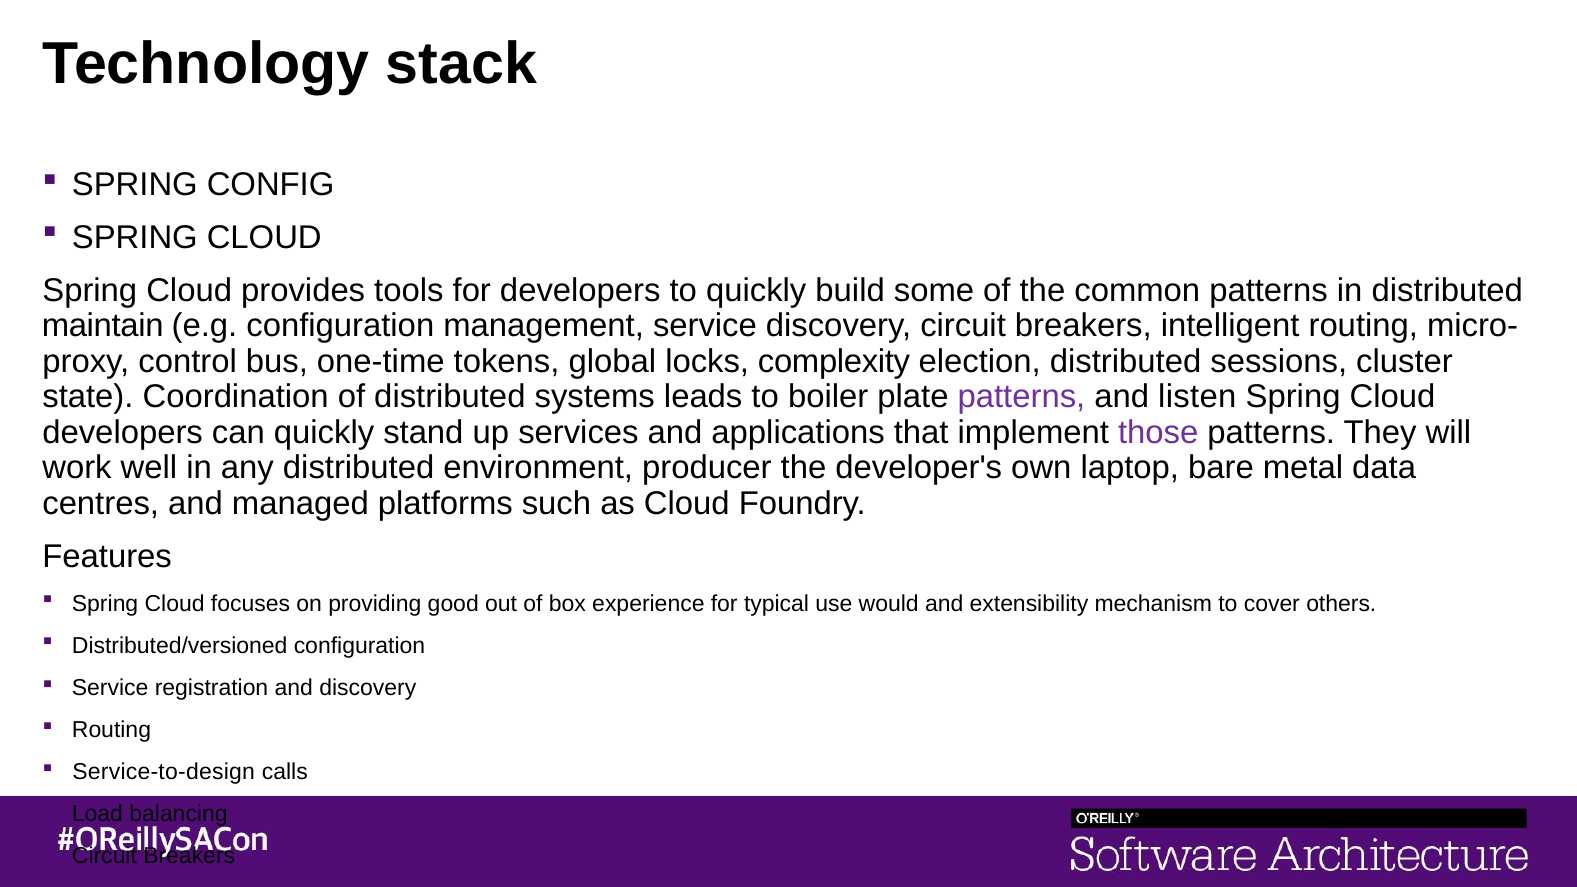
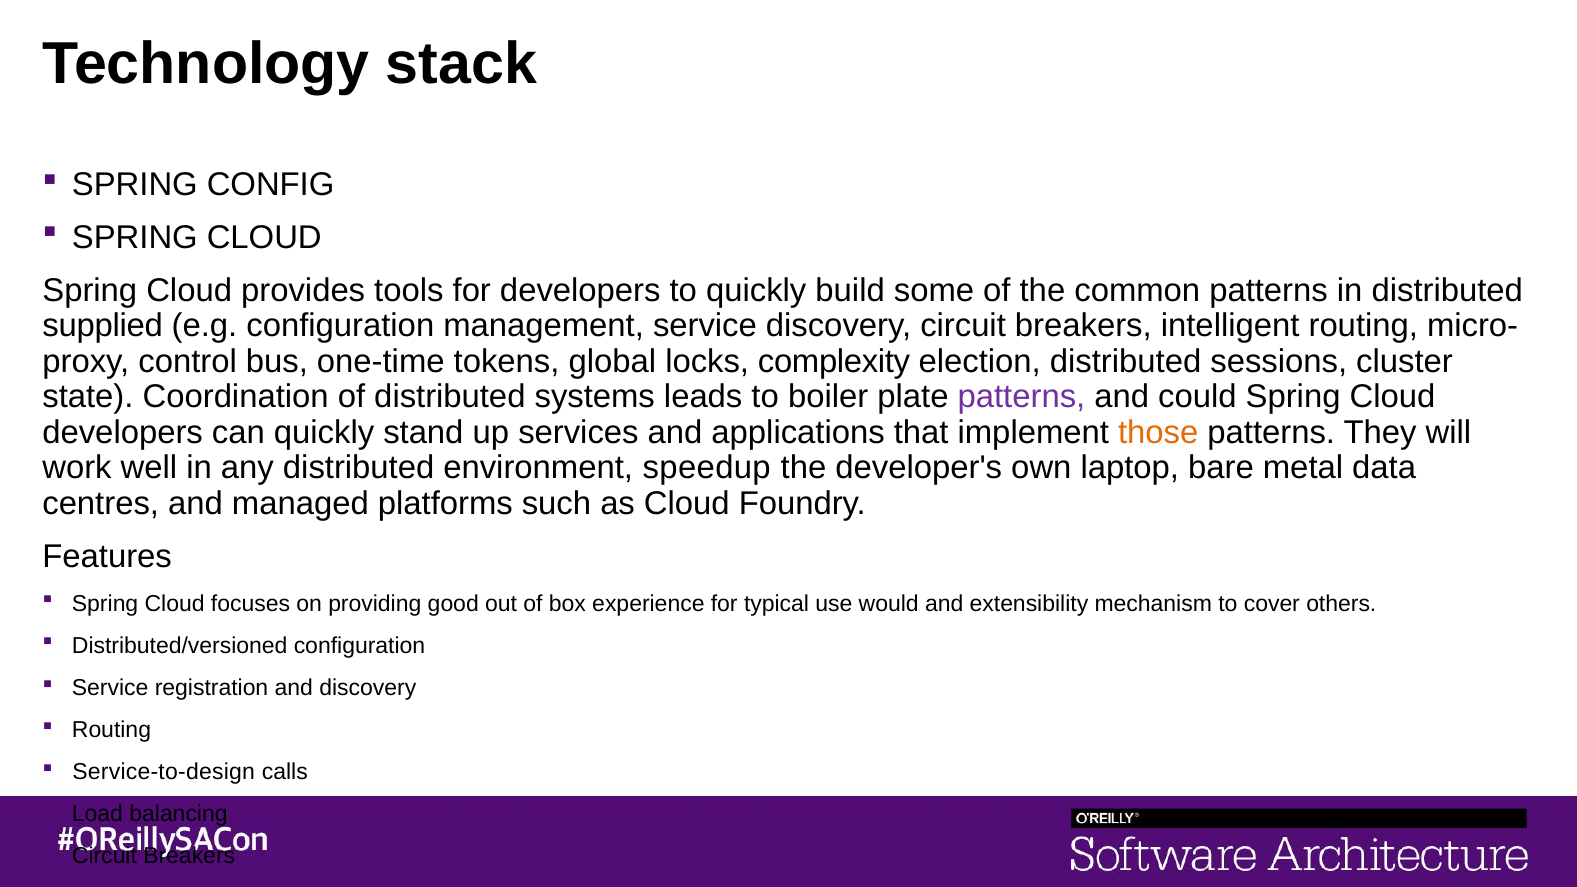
maintain: maintain -> supplied (103, 326)
listen: listen -> could (1197, 397)
those colour: purple -> orange (1158, 433)
producer: producer -> speedup (707, 468)
